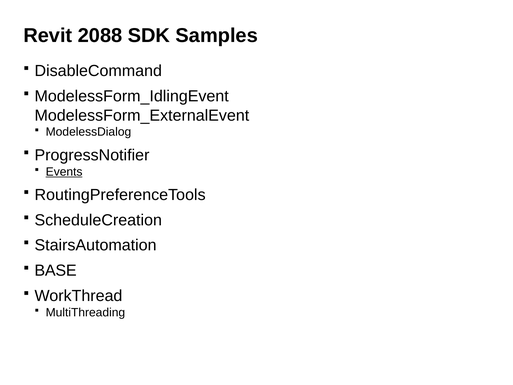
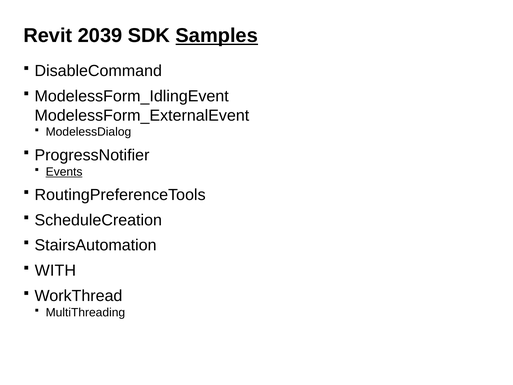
2088: 2088 -> 2039 (100, 36)
Samples underline: none -> present (217, 36)
BASE: BASE -> WITH (55, 270)
